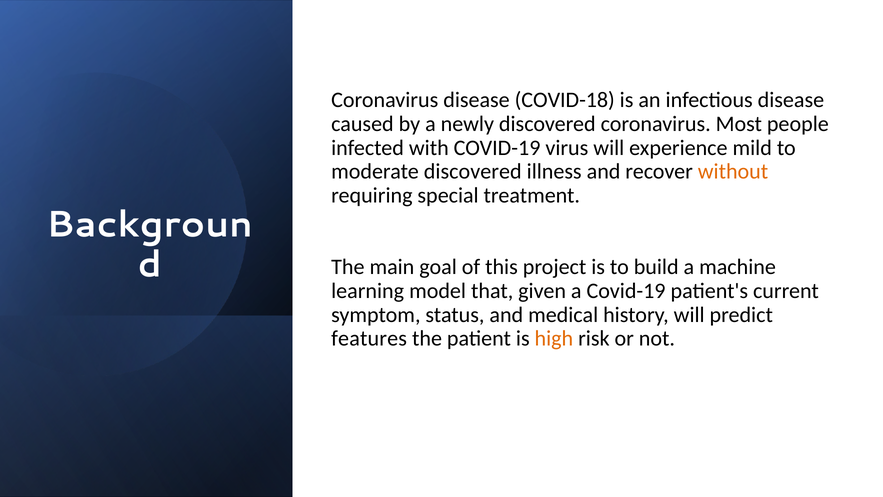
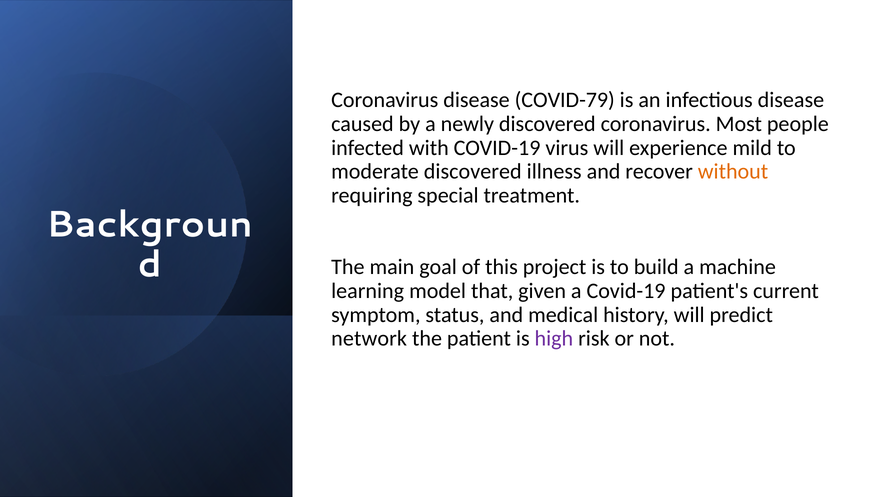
COVID-18: COVID-18 -> COVID-79 (565, 100)
features: features -> network (369, 338)
high colour: orange -> purple (554, 338)
